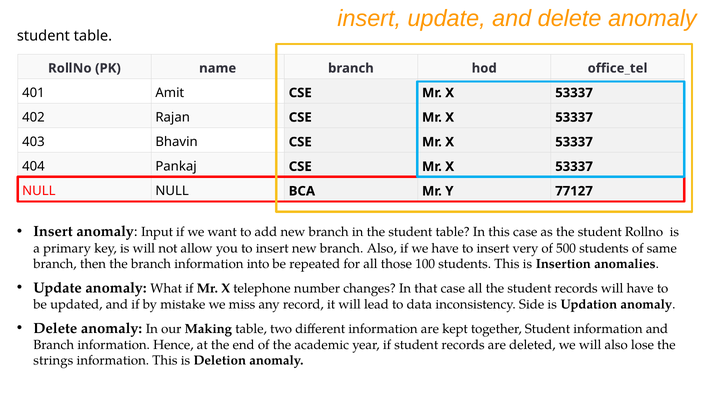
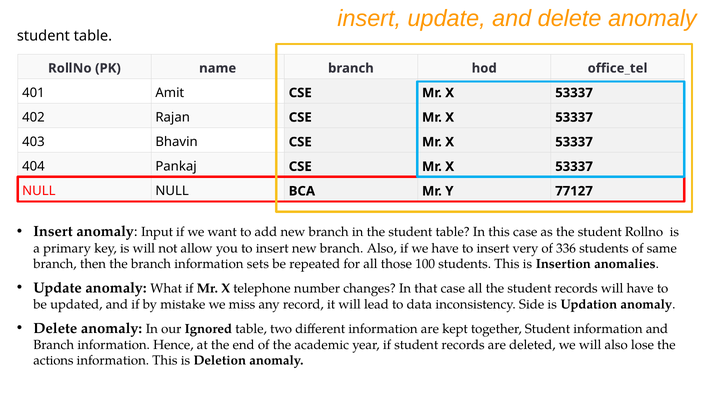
500: 500 -> 336 (566, 248)
into: into -> sets (258, 264)
Making: Making -> Ignored (208, 329)
strings: strings -> actions (53, 360)
